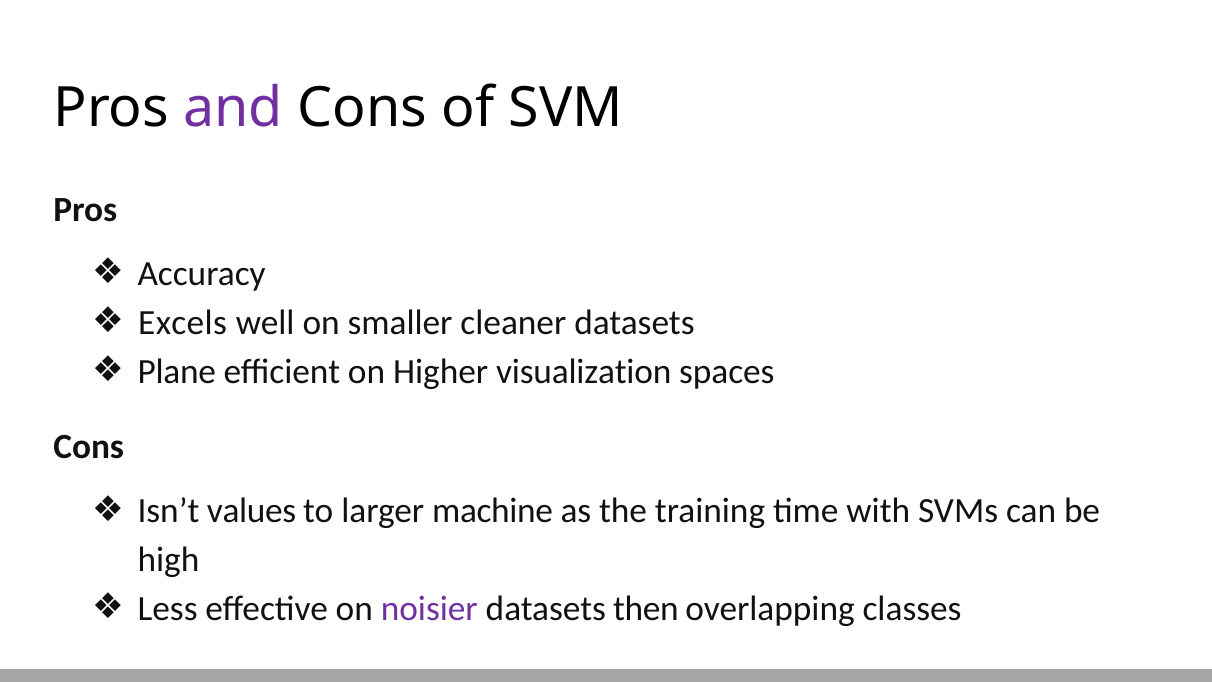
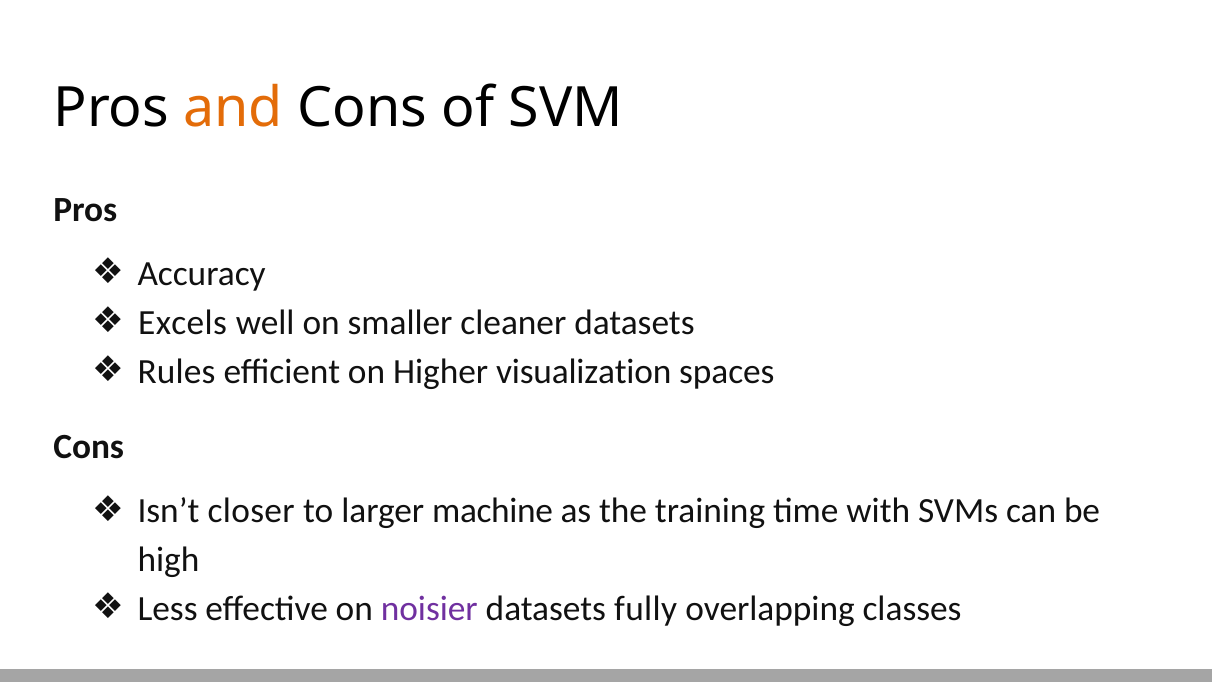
and colour: purple -> orange (233, 108)
Plane: Plane -> Rules (177, 371)
values: values -> closer (251, 511)
then: then -> fully (646, 609)
